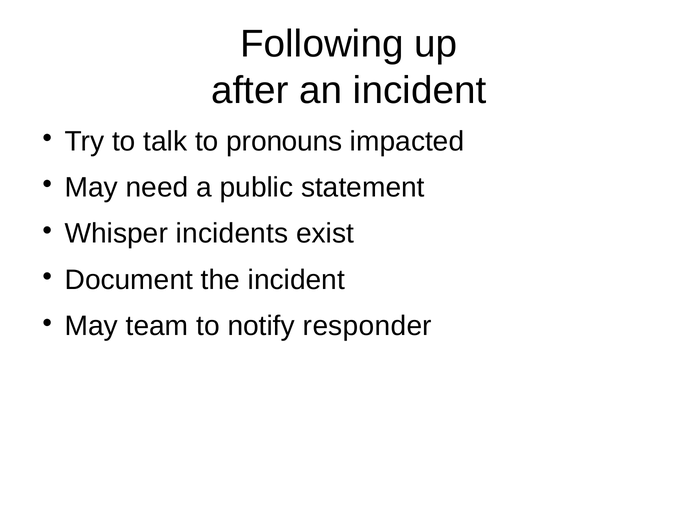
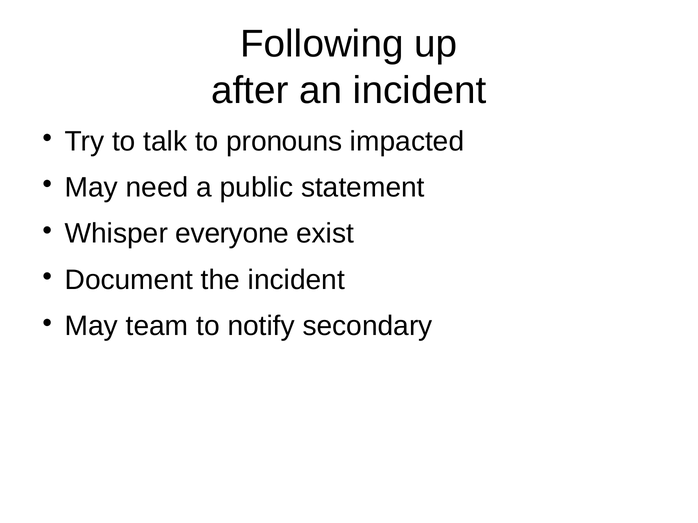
incidents: incidents -> everyone (232, 234)
responder: responder -> secondary (368, 326)
